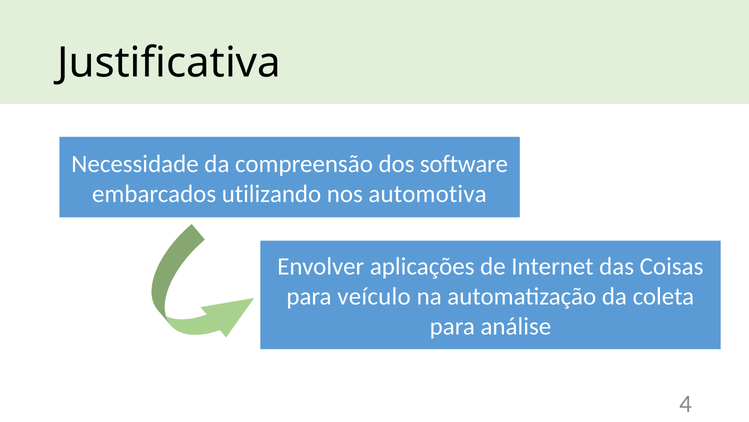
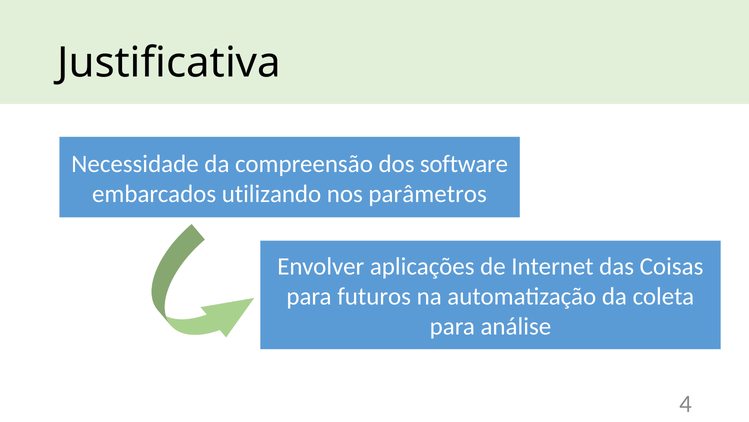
automotiva: automotiva -> parâmetros (428, 193)
veículo: veículo -> futuros (374, 296)
